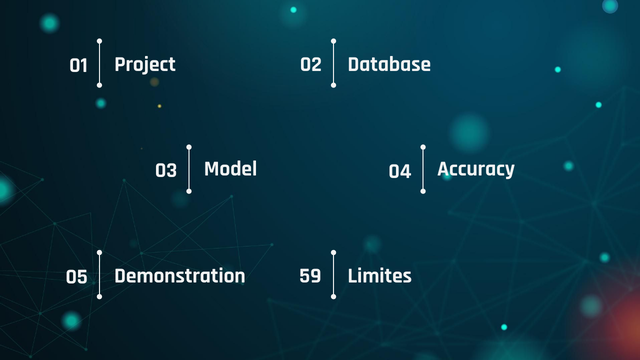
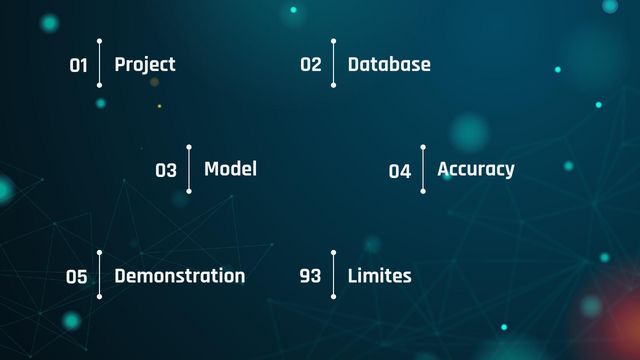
59: 59 -> 93 (310, 276)
